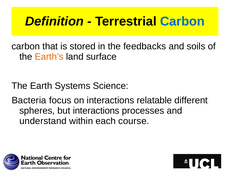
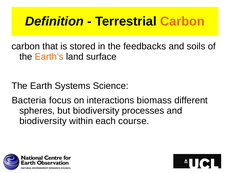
Carbon colour: blue -> orange (182, 21)
relatable: relatable -> biomass (154, 100)
but interactions: interactions -> biodiversity (96, 110)
understand: understand -> biodiversity (43, 121)
